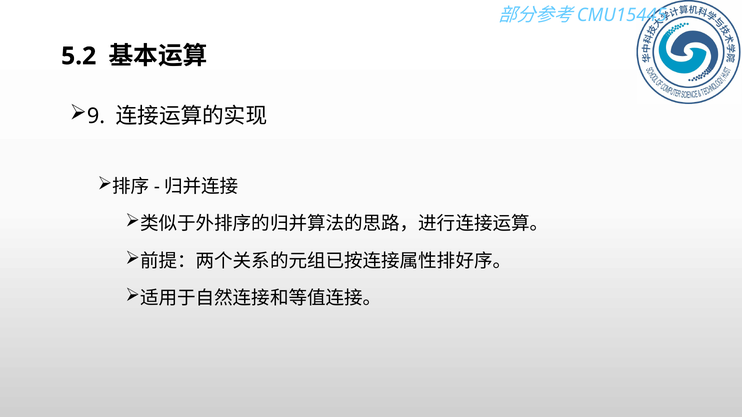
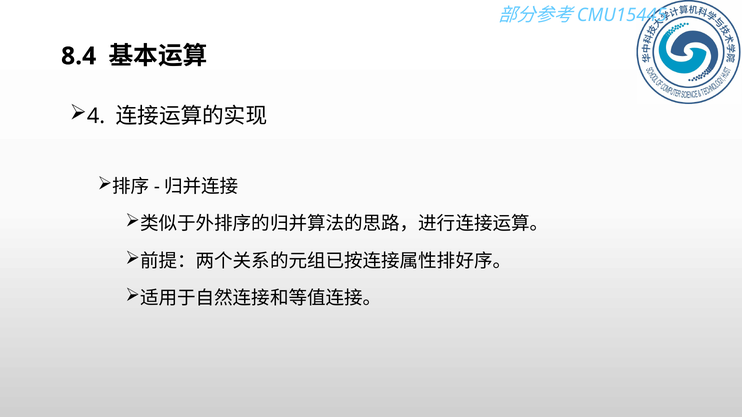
5.2: 5.2 -> 8.4 (79, 56)
9: 9 -> 4 (96, 116)
